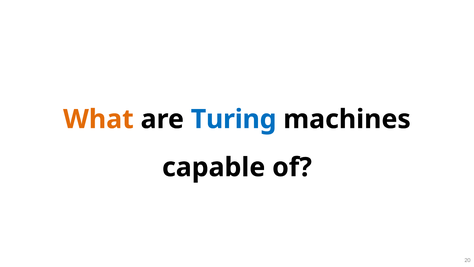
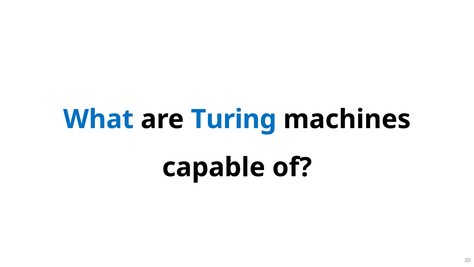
What colour: orange -> blue (98, 119)
